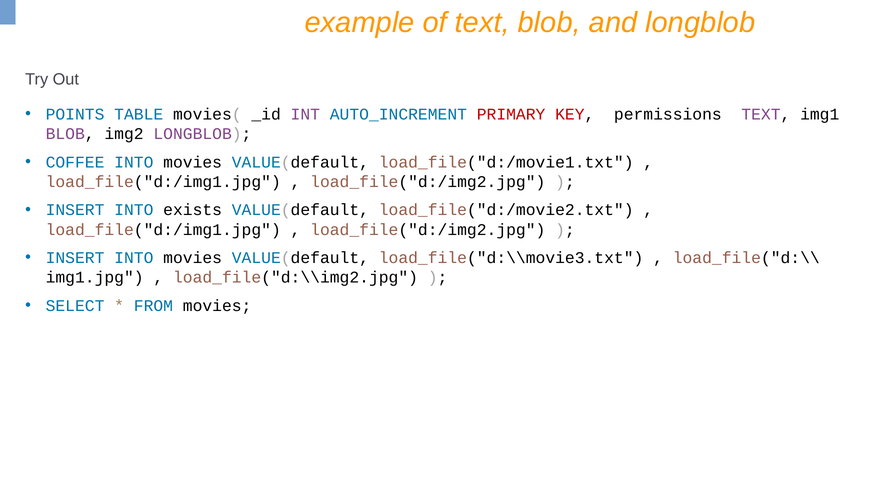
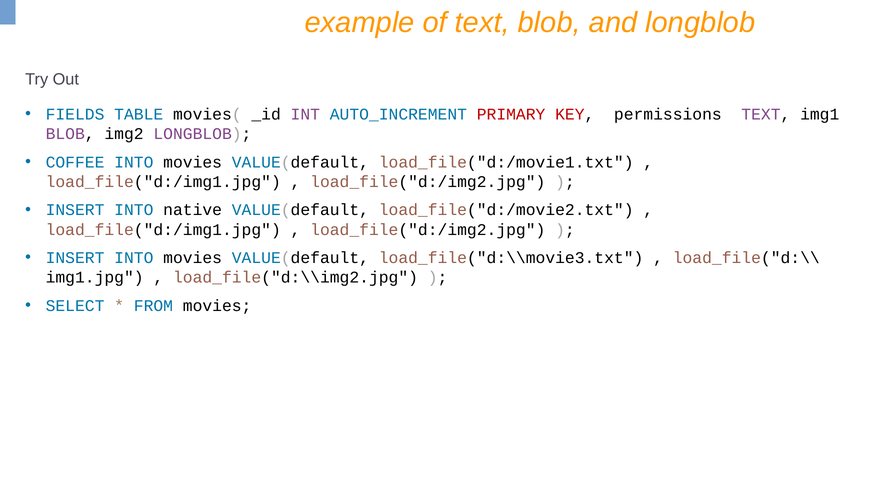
POINTS: POINTS -> FIELDS (75, 114)
exists: exists -> native (193, 210)
